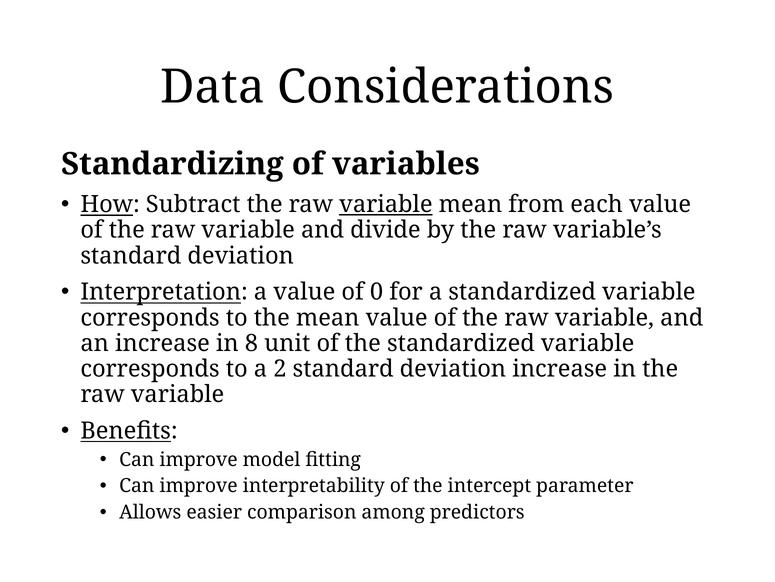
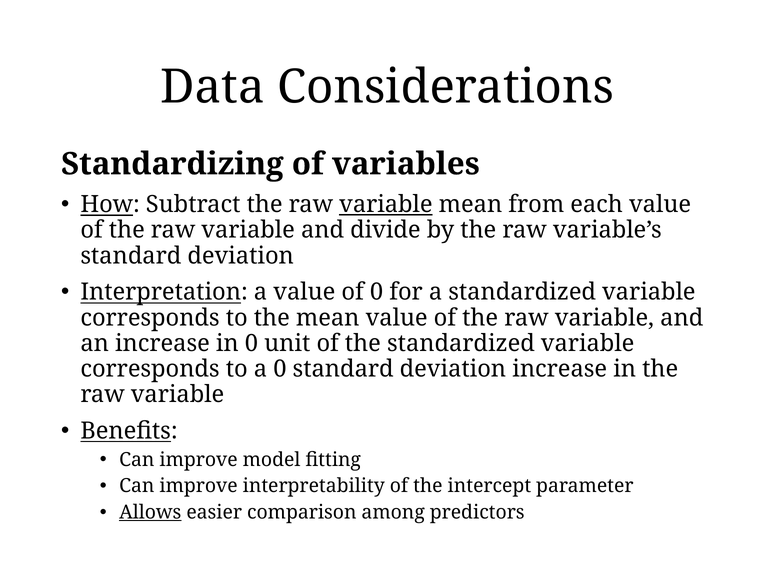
in 8: 8 -> 0 (251, 343)
a 2: 2 -> 0 (280, 368)
Allows underline: none -> present (150, 512)
